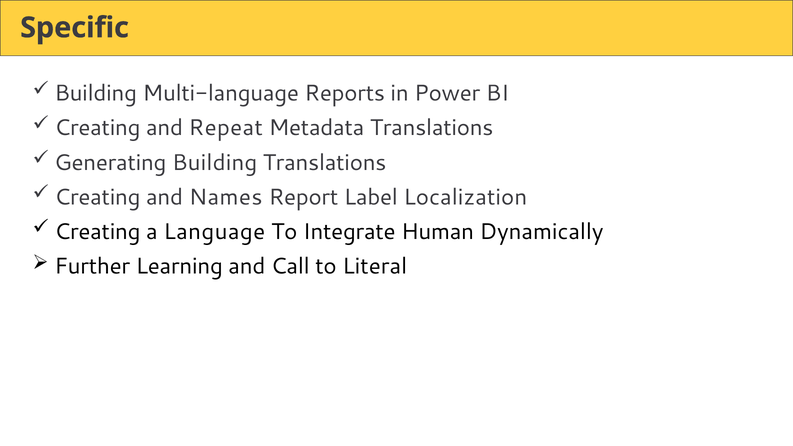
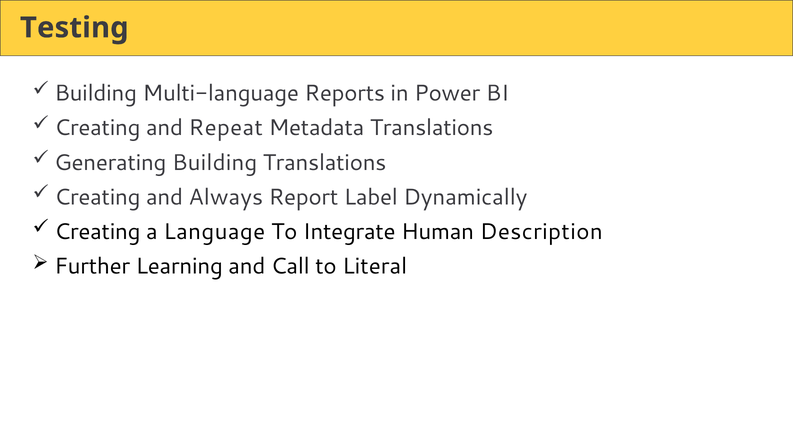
Specific: Specific -> Testing (74, 28)
Names: Names -> Always (226, 197)
Localization: Localization -> Dynamically (465, 197)
Dynamically: Dynamically -> Description (541, 232)
